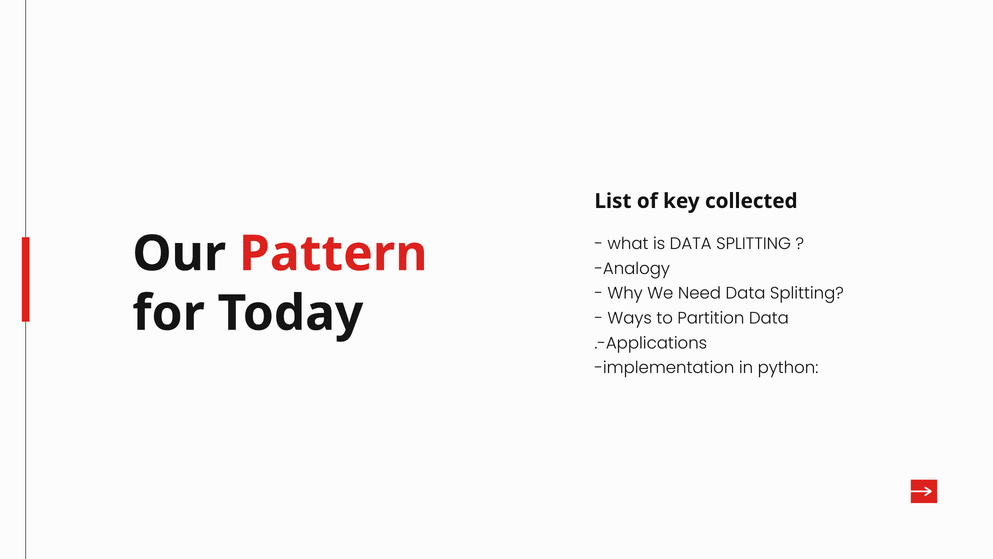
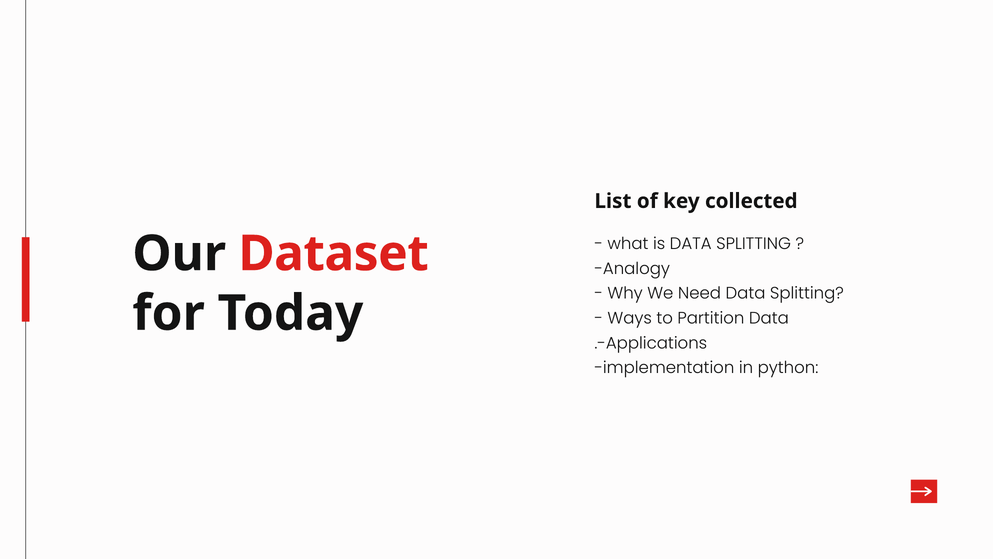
Pattern: Pattern -> Dataset (334, 254)
